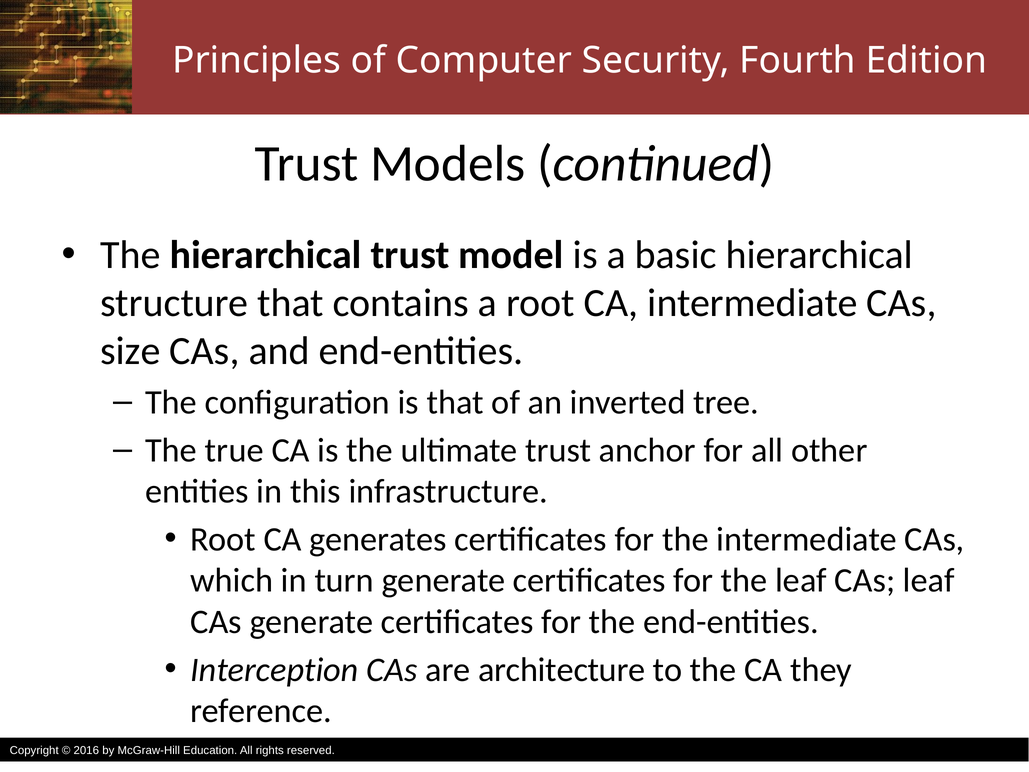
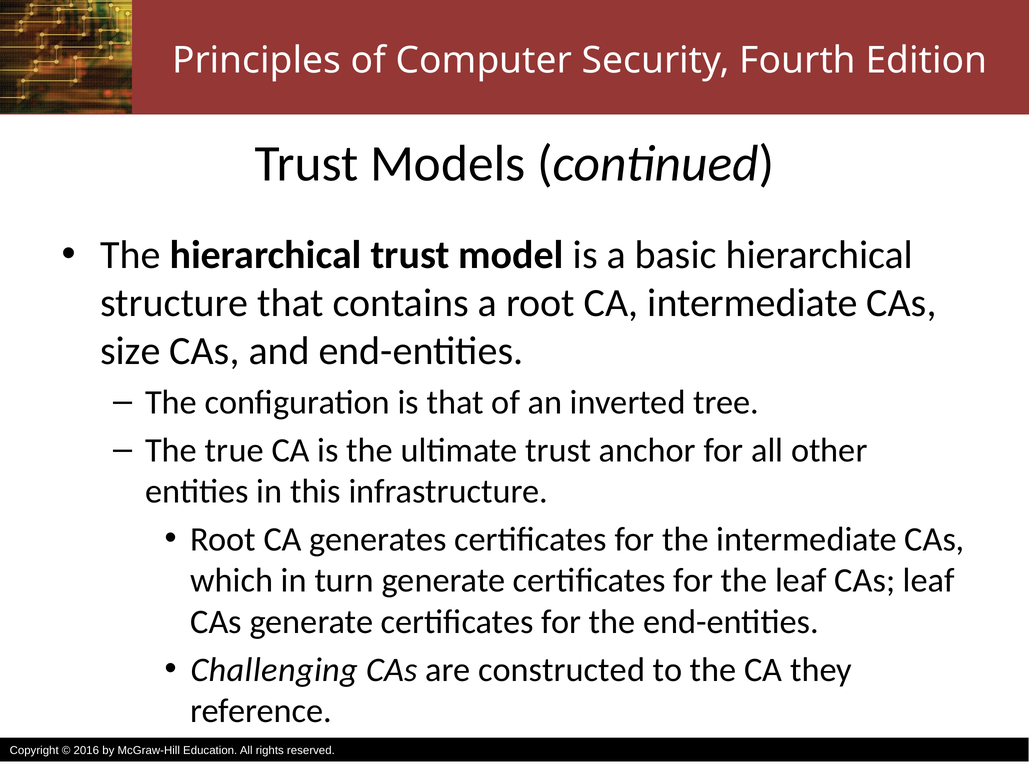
Interception: Interception -> Challenging (274, 670)
architecture: architecture -> constructed (562, 670)
